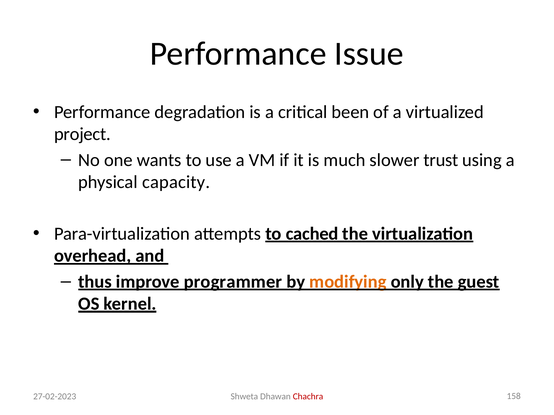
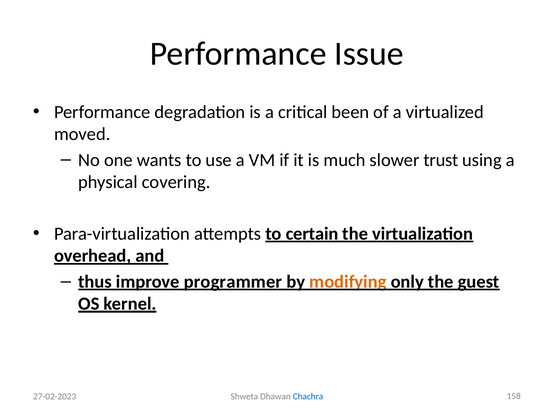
project: project -> moved (82, 134)
capacity: capacity -> covering (176, 182)
cached: cached -> certain (312, 234)
Chachra colour: red -> blue (308, 397)
